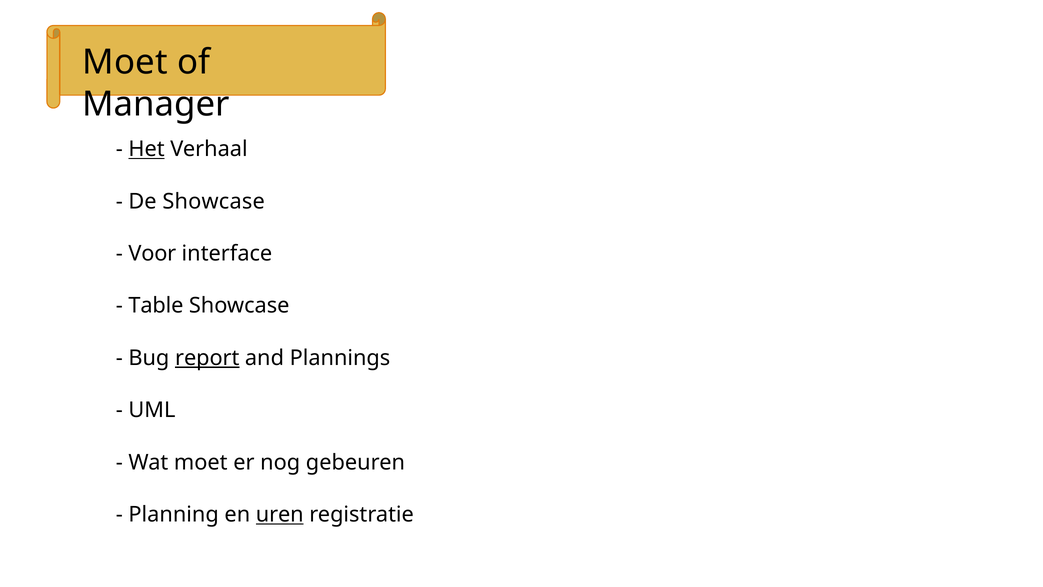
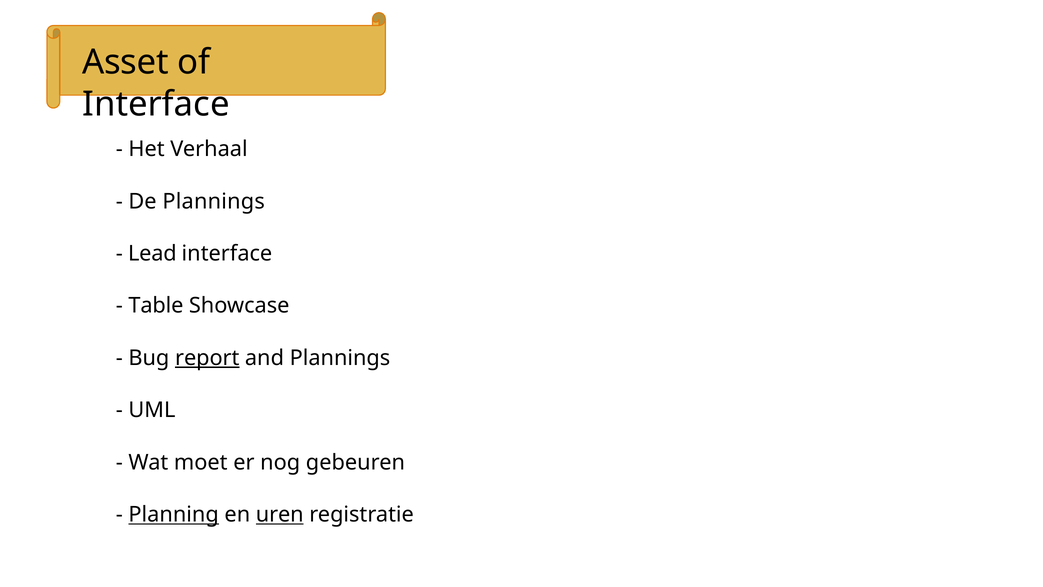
Moet: Moet -> Asset (125, 62)
Manager: Manager -> Interface (156, 104)
Het underline: present -> none (147, 149)
De Showcase: Showcase -> Plannings (214, 201)
Voor: Voor -> Lead (152, 253)
Planning underline: none -> present (174, 514)
